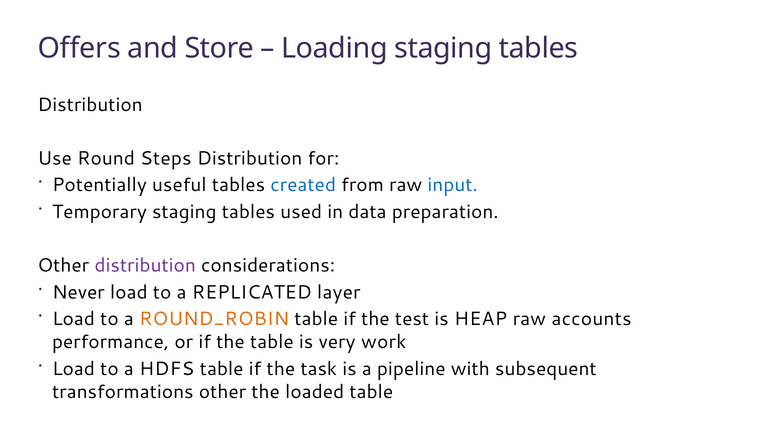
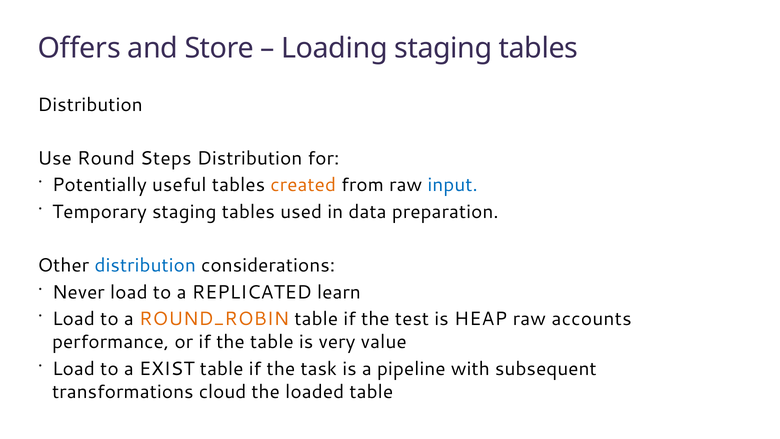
created colour: blue -> orange (303, 185)
distribution colour: purple -> blue (145, 265)
layer: layer -> learn (339, 292)
work: work -> value (384, 342)
HDFS: HDFS -> EXIST (167, 369)
transformations other: other -> cloud (223, 392)
